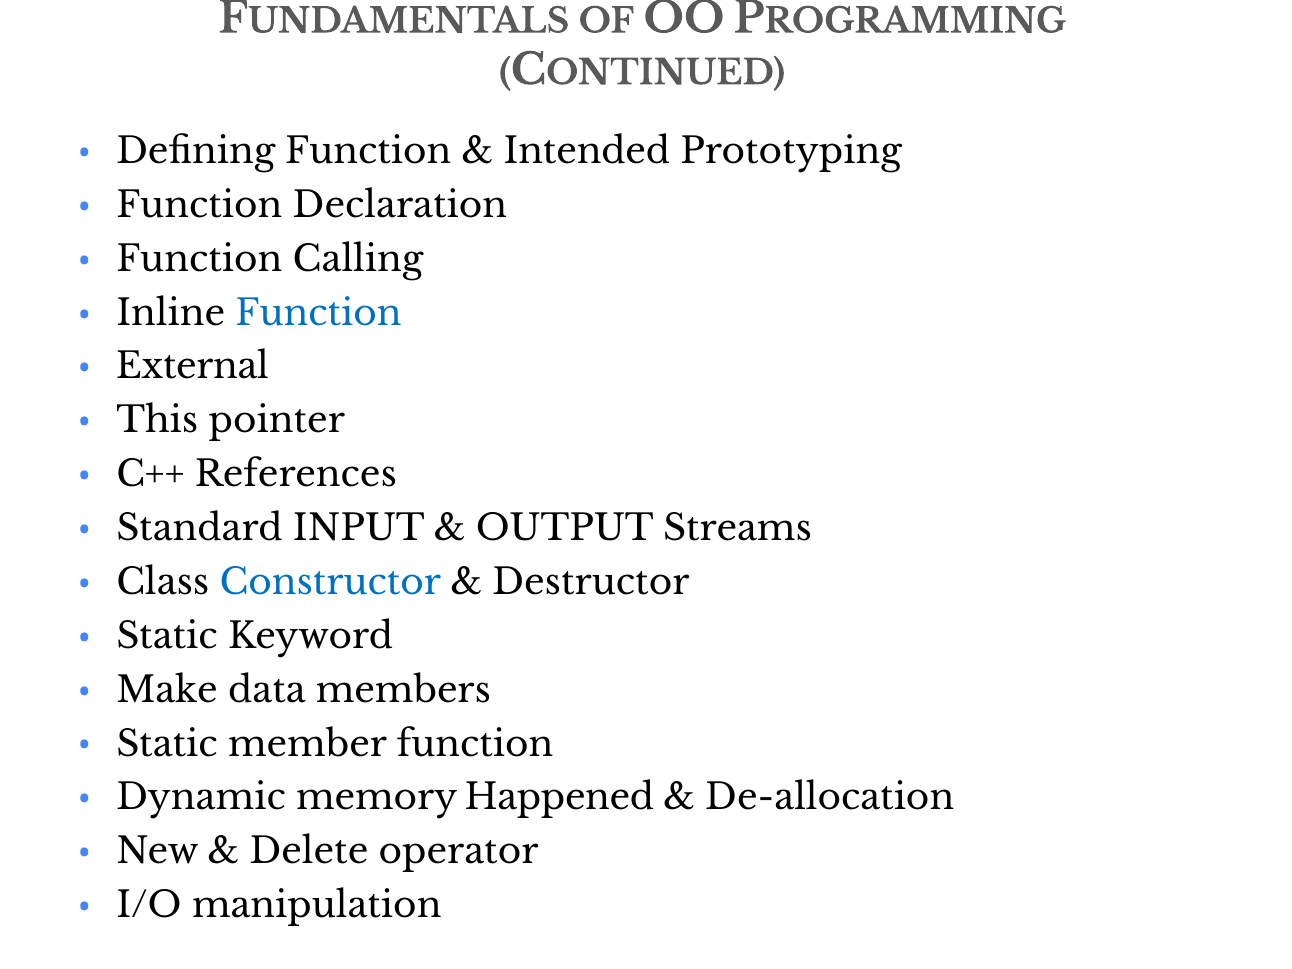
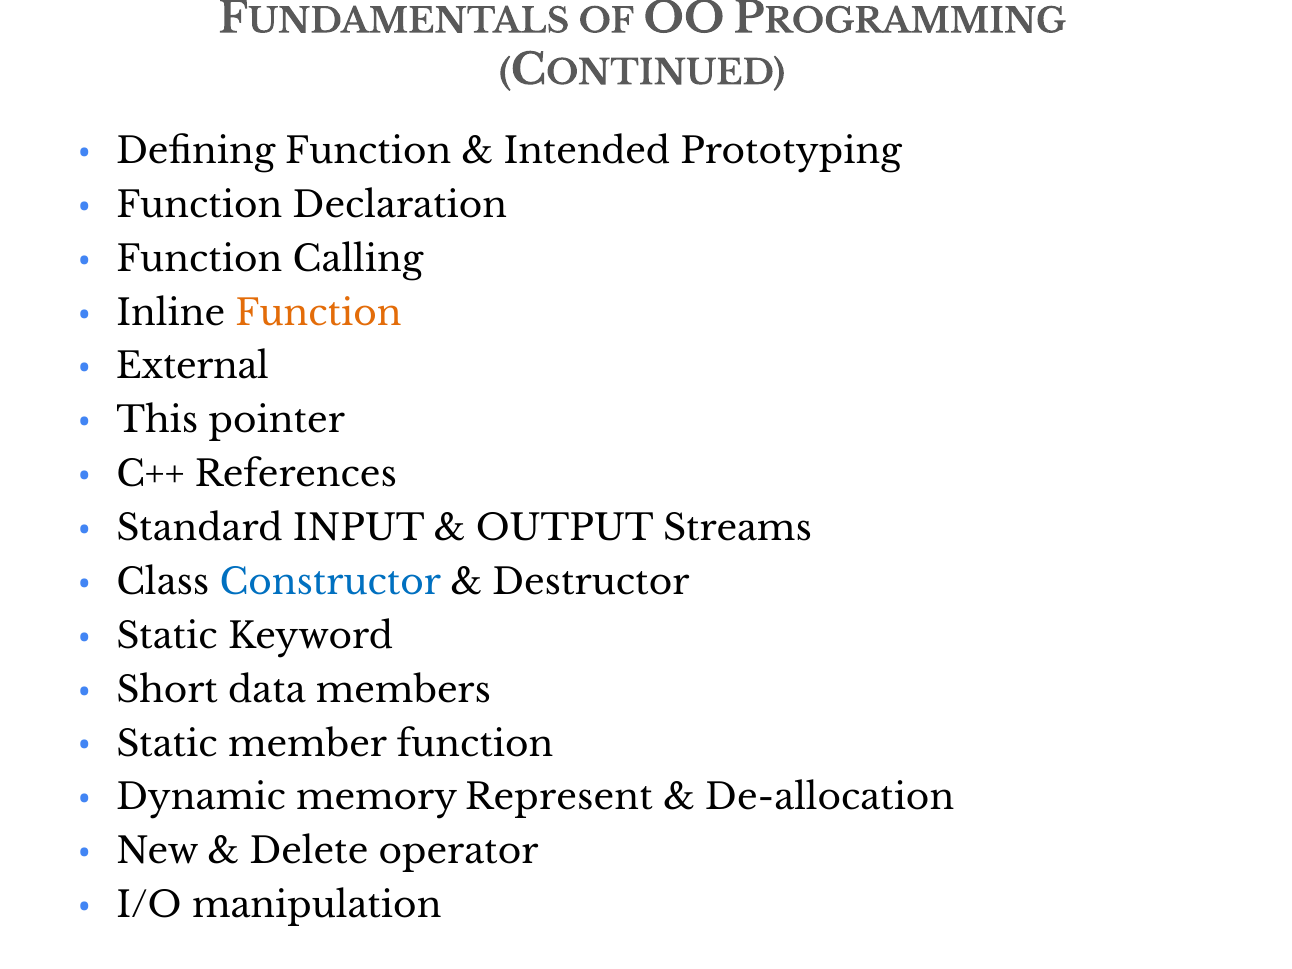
Function colour: blue -> orange (319, 313)
Make: Make -> Short (167, 690)
Happened: Happened -> Represent (559, 798)
